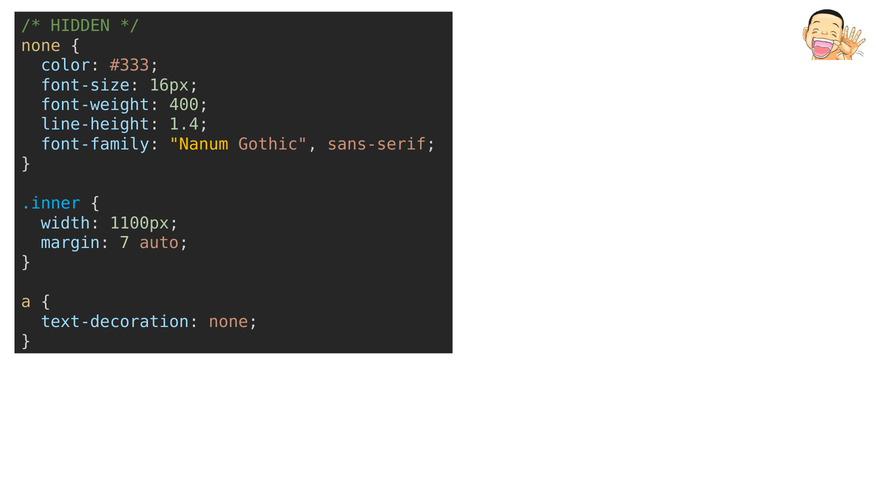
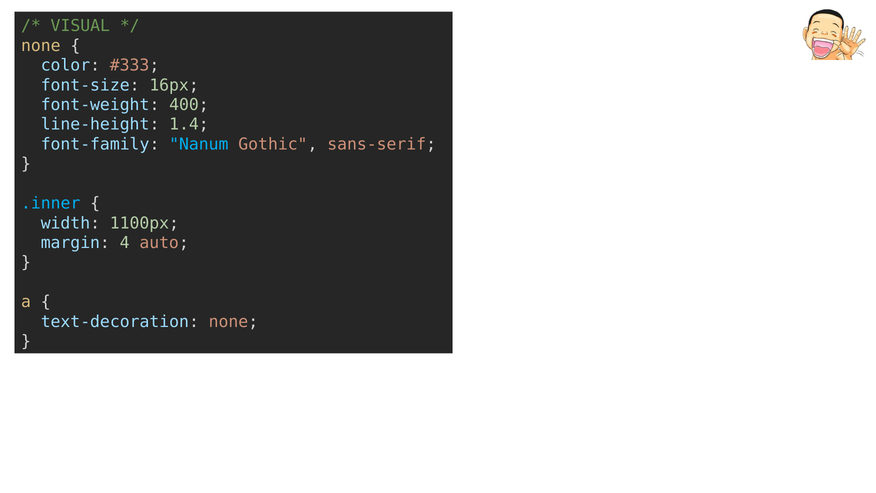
HIDDEN: HIDDEN -> VISUAL (80, 26)
Nanum colour: yellow -> light blue (199, 144)
7: 7 -> 4 (125, 243)
